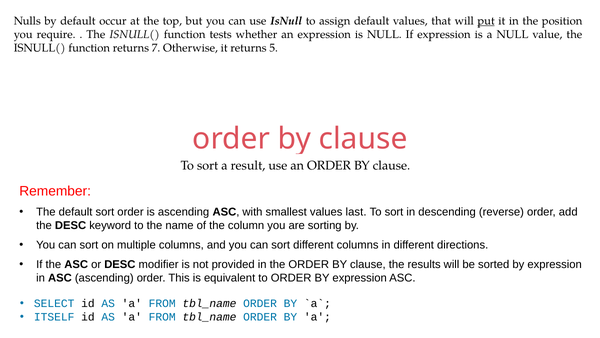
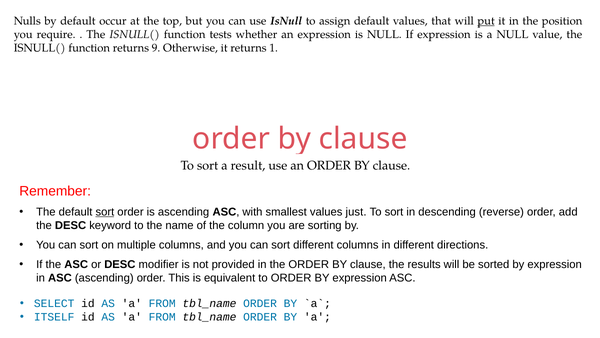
7: 7 -> 9 (156, 48)
5: 5 -> 1 (274, 48)
sort underline: none -> present (105, 212)
last: last -> just (356, 212)
